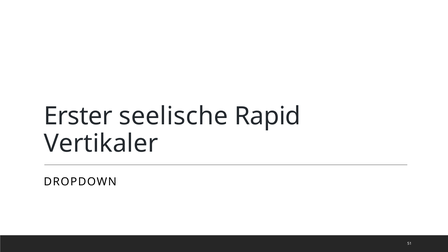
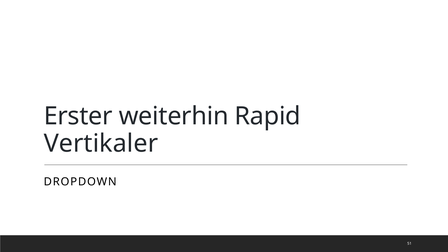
seelische: seelische -> weiterhin (174, 116)
